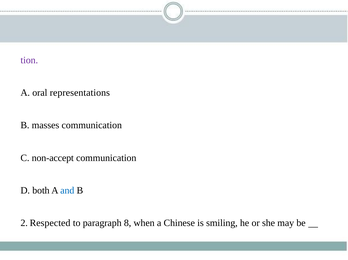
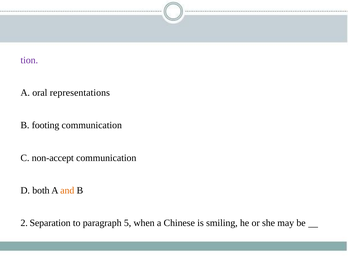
masses: masses -> footing (46, 125)
and colour: blue -> orange (67, 191)
Respected: Respected -> Separation (50, 223)
8: 8 -> 5 (128, 223)
